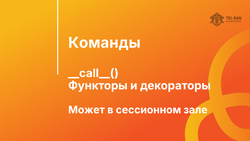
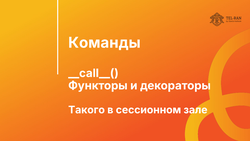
Может: Может -> Такого (87, 110)
